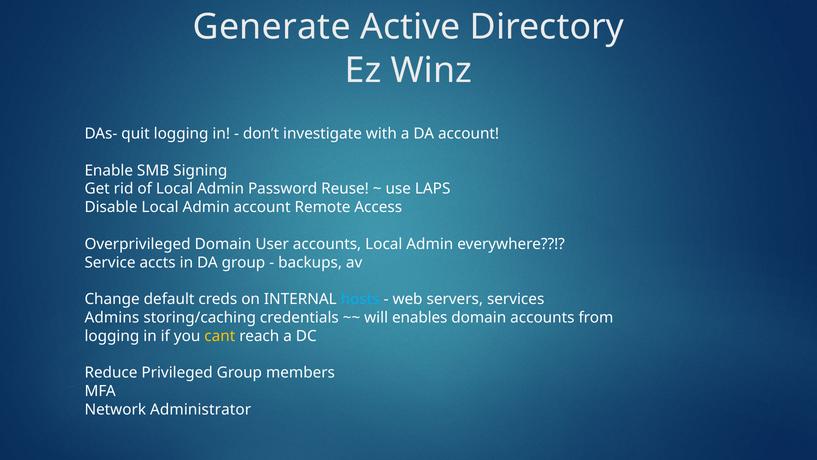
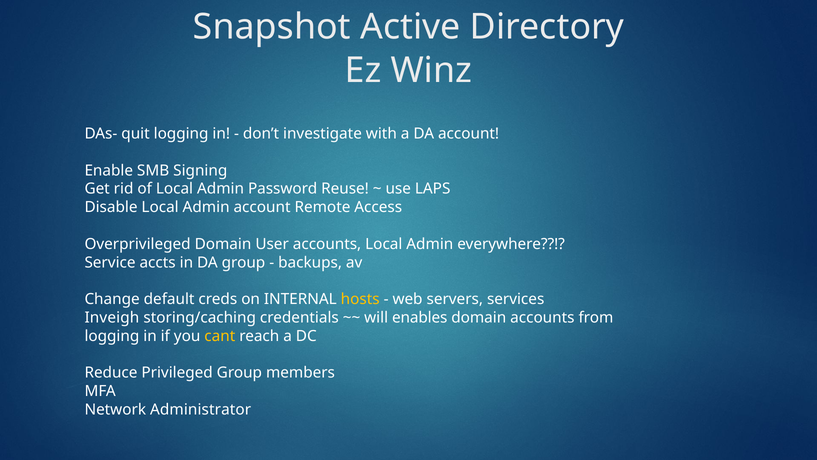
Generate: Generate -> Snapshot (272, 27)
hosts colour: light blue -> yellow (360, 299)
Admins: Admins -> Inveigh (112, 317)
